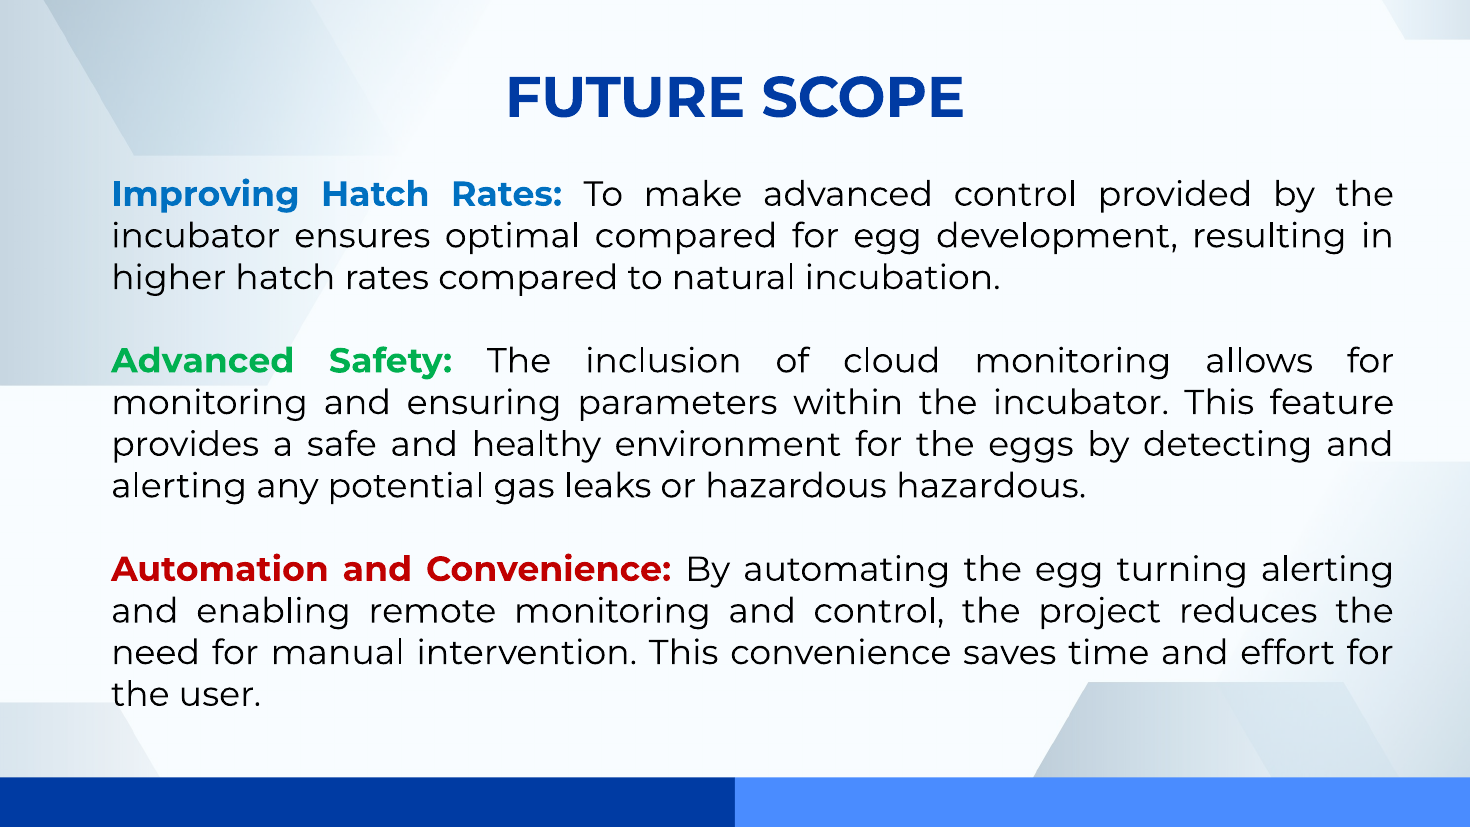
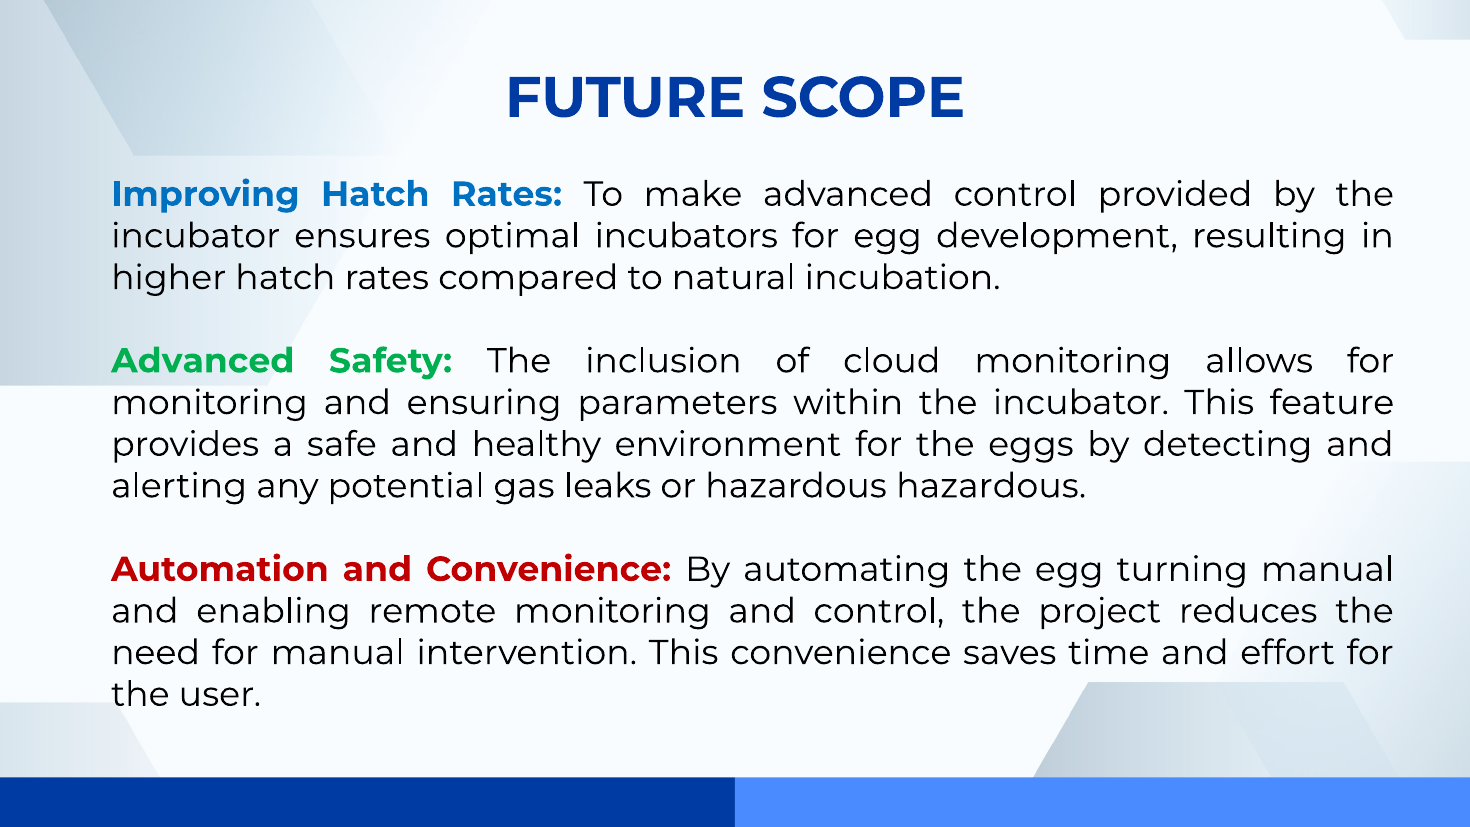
optimal compared: compared -> incubators (686, 236)
turning alerting: alerting -> manual (1327, 569)
